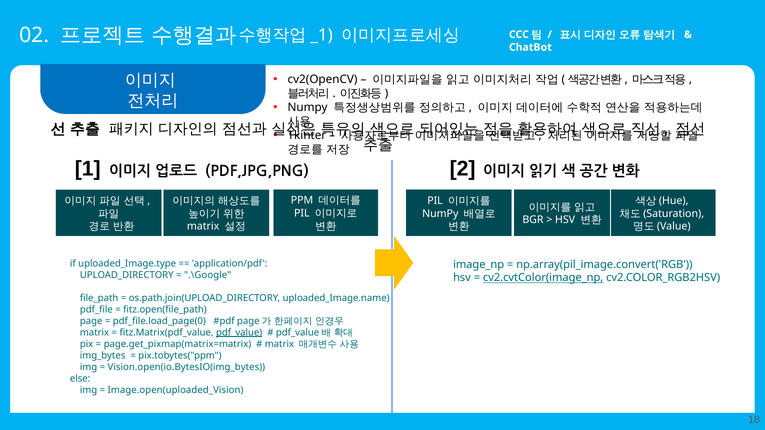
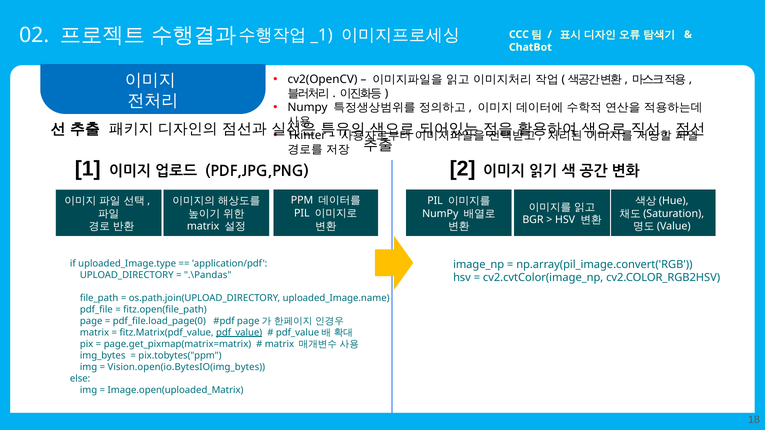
.\Google: .\Google -> .\Pandas (208, 275)
cv2.cvtColor(image_np underline: present -> none (543, 278)
Image.open(uploaded_Vision: Image.open(uploaded_Vision -> Image.open(uploaded_Matrix (176, 390)
